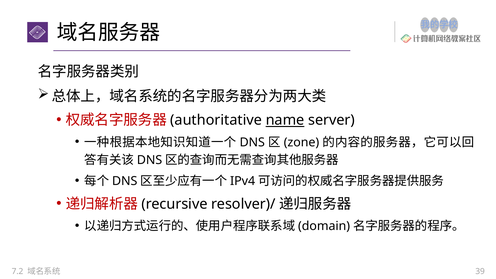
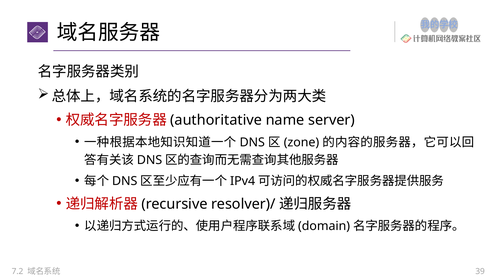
name underline: present -> none (285, 120)
